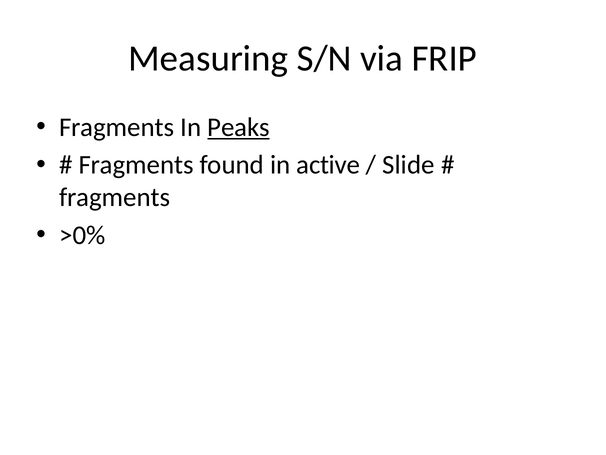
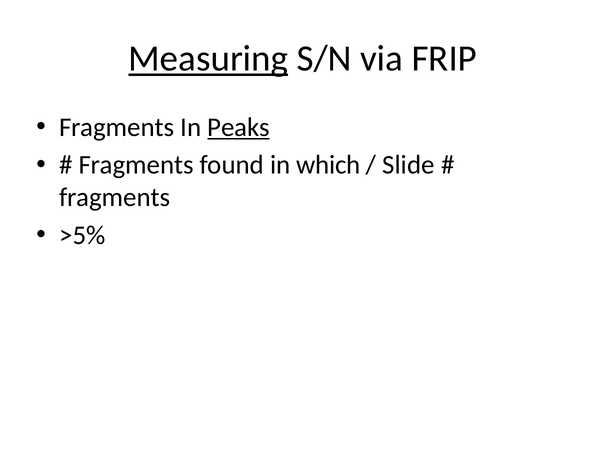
Measuring underline: none -> present (208, 59)
active: active -> which (328, 165)
>0%: >0% -> >5% (82, 235)
